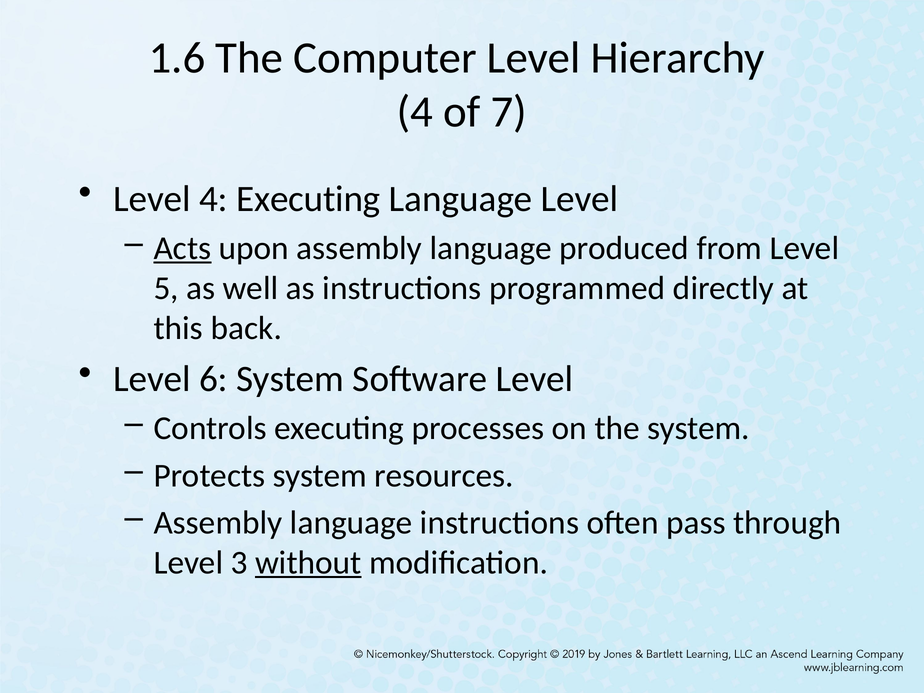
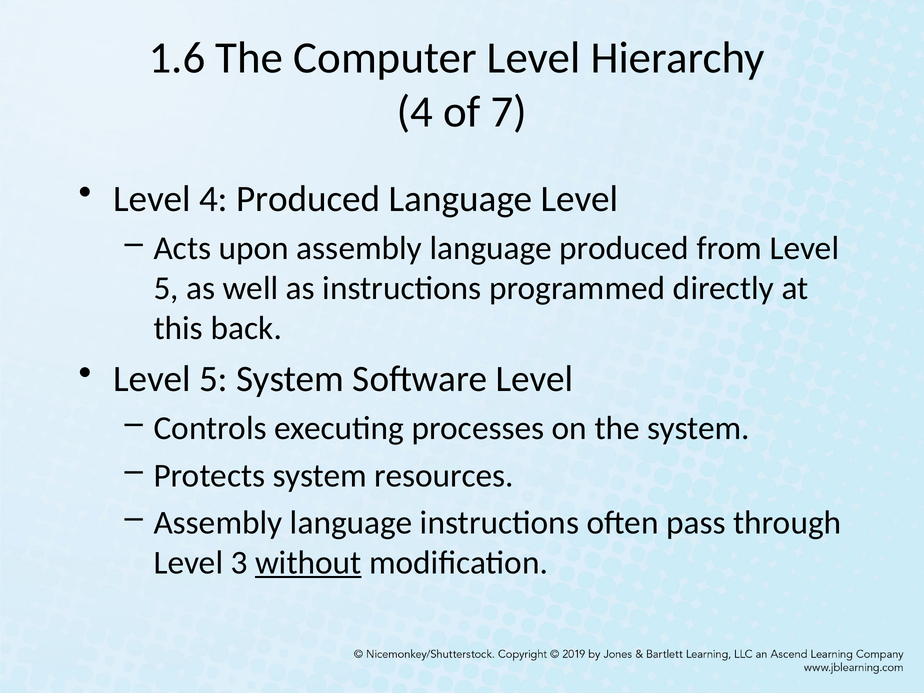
4 Executing: Executing -> Produced (308, 199)
Acts underline: present -> none (182, 248)
6: 6 -> 5 (213, 379)
